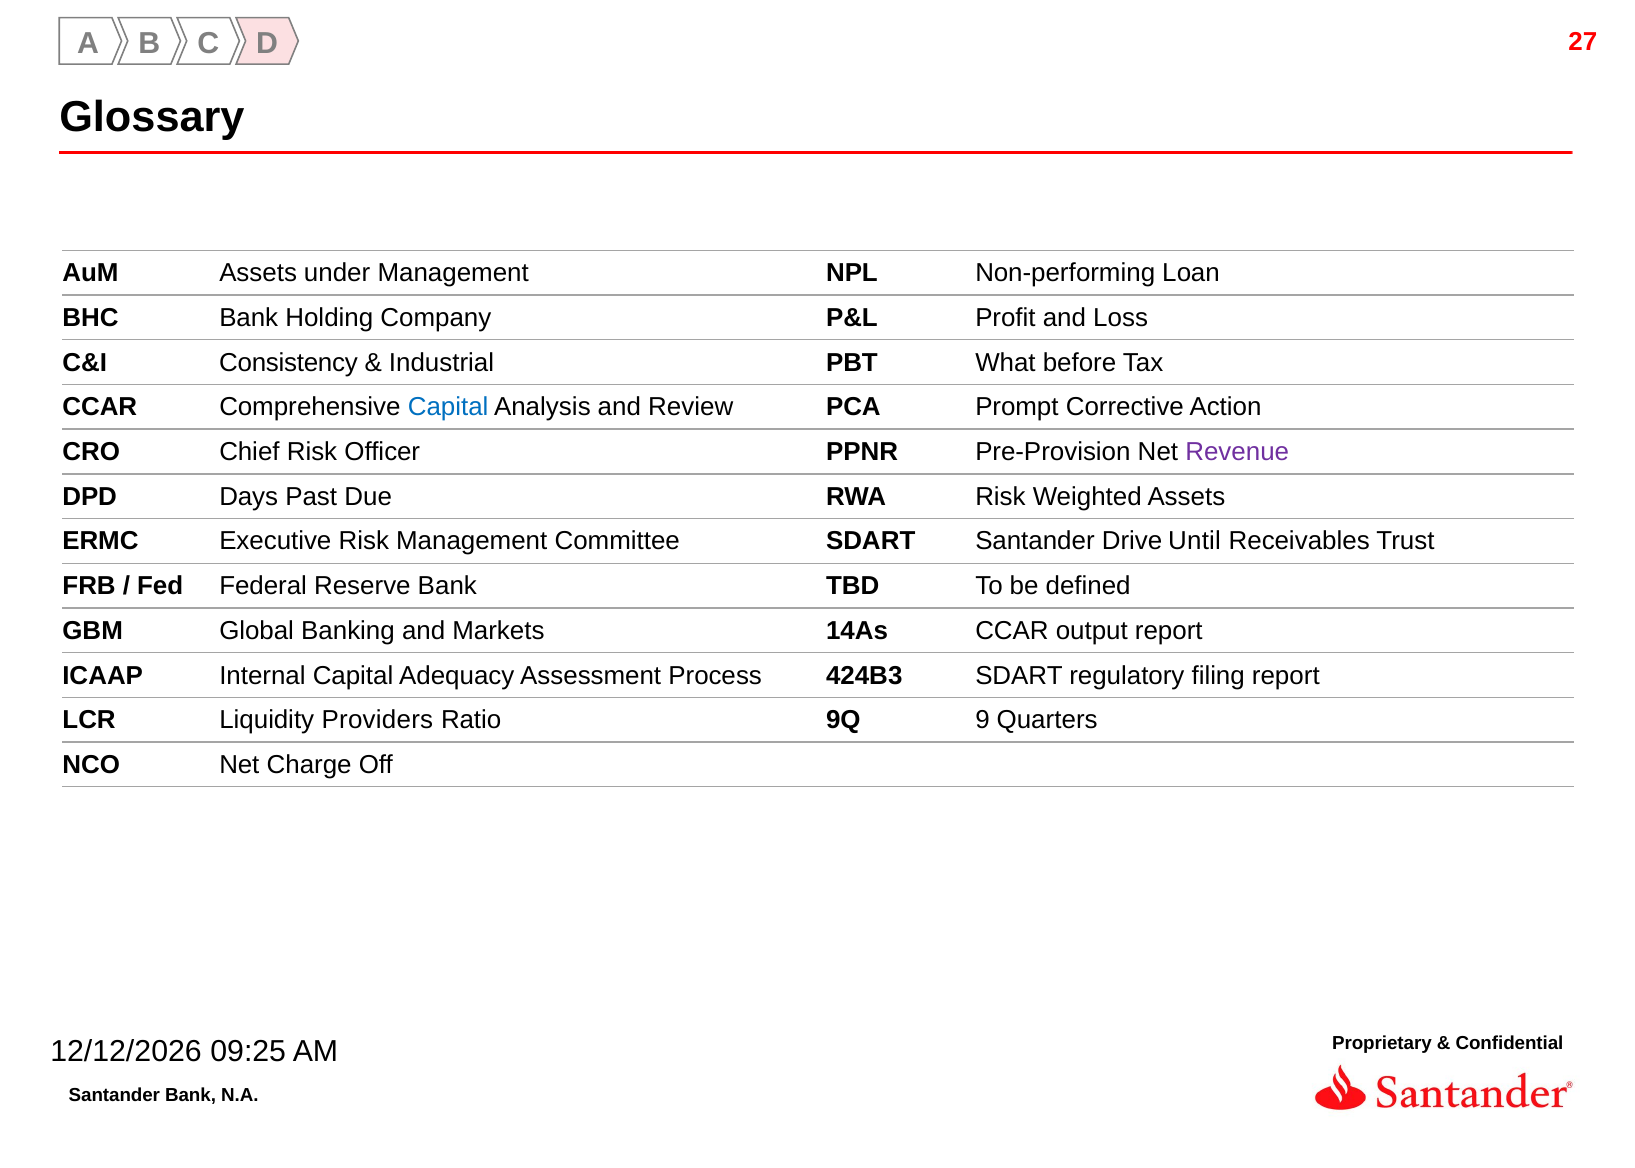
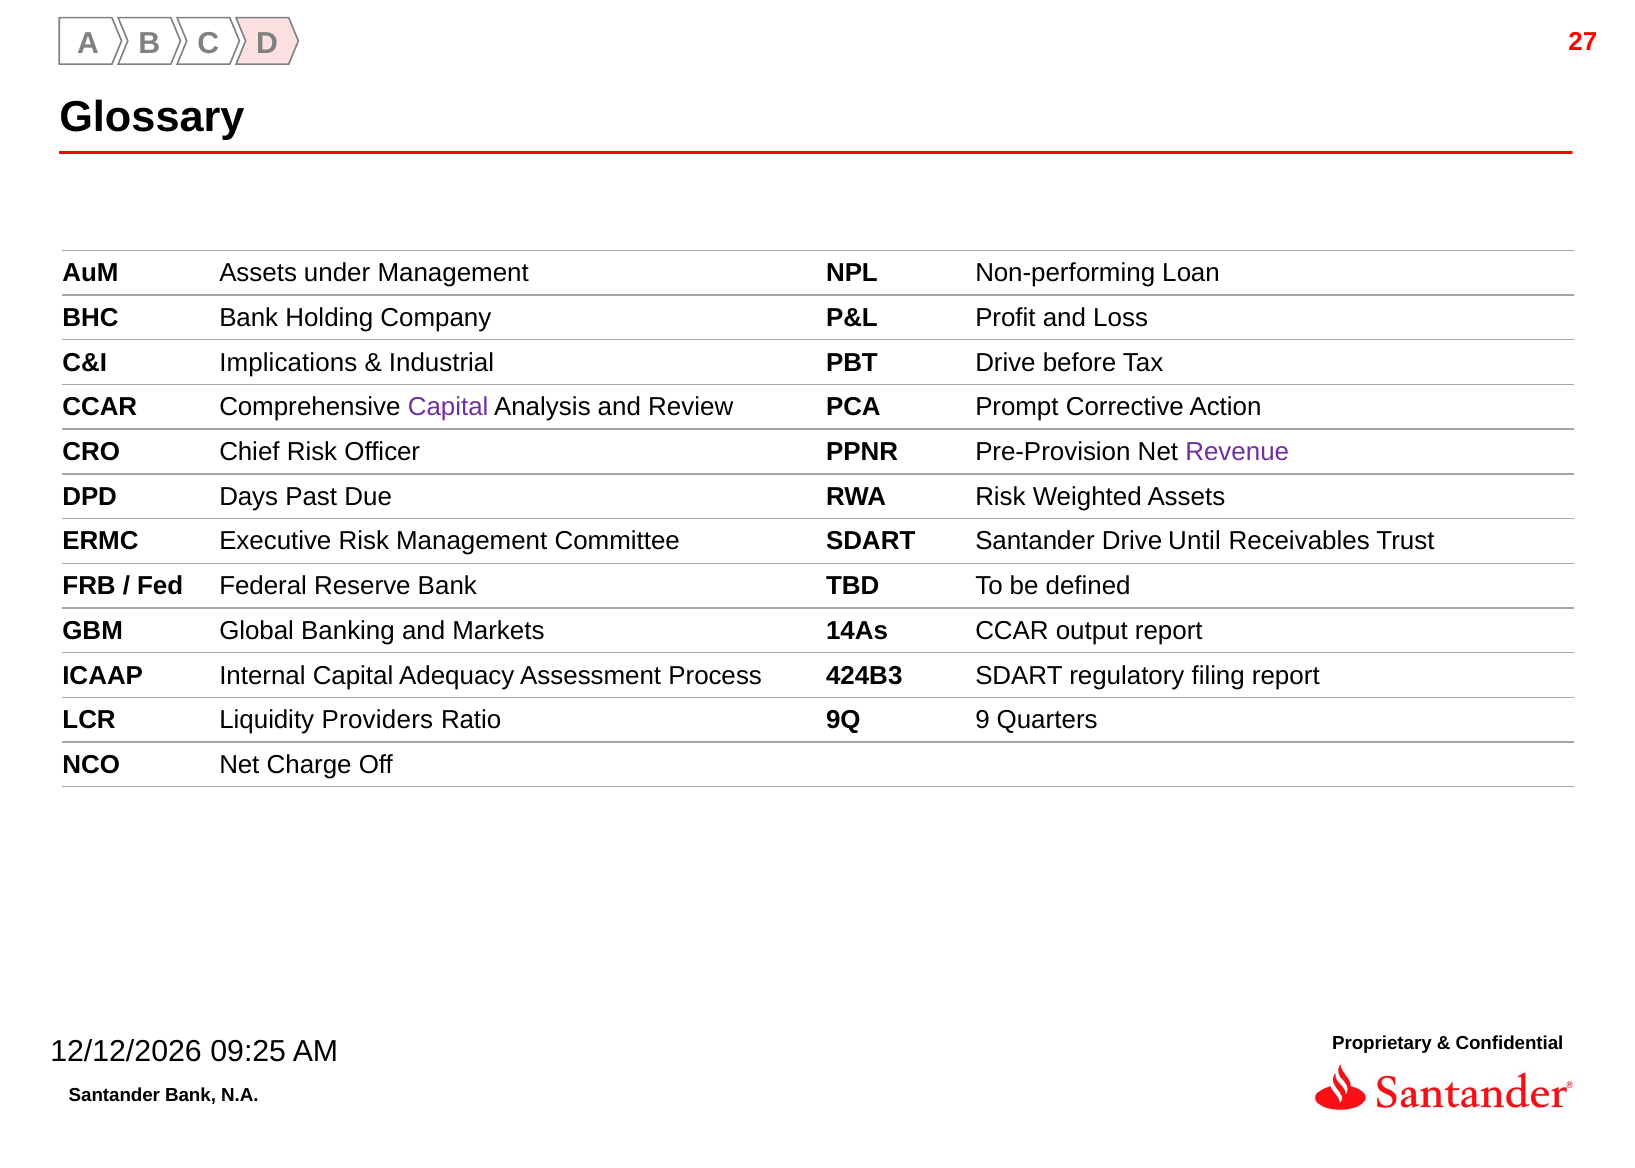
Consistency: Consistency -> Implications (288, 362)
PBT What: What -> Drive (1005, 362)
Capital colour: blue -> purple (448, 407)
